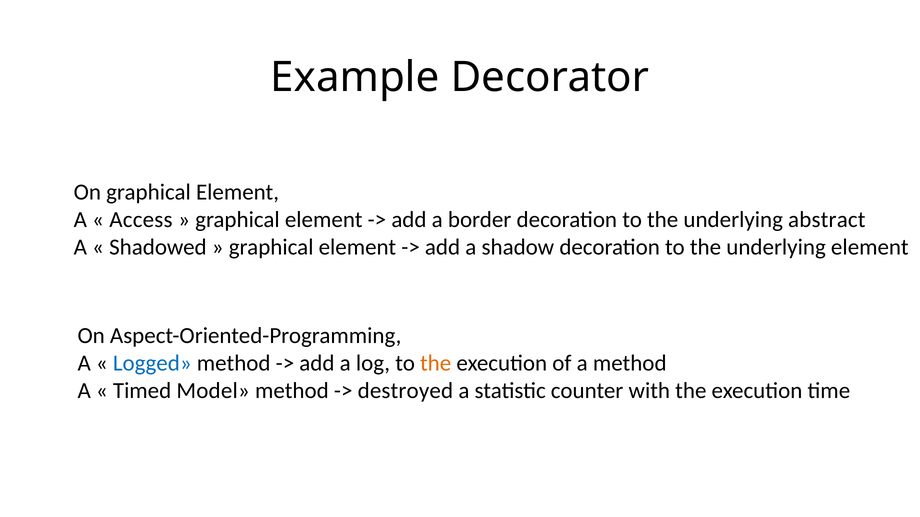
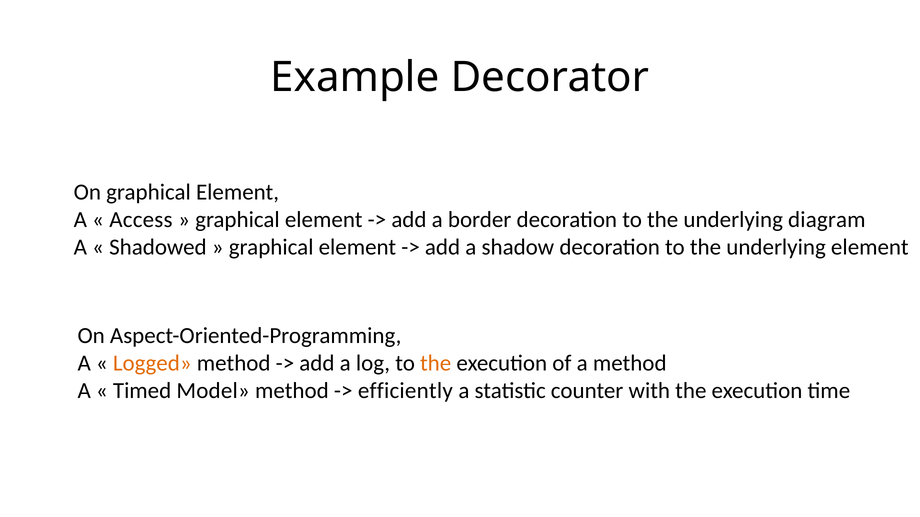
abstract: abstract -> diagram (827, 220)
Logged colour: blue -> orange (152, 364)
destroyed: destroyed -> efficiently (405, 391)
